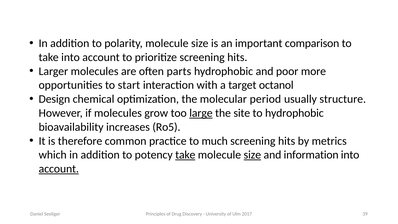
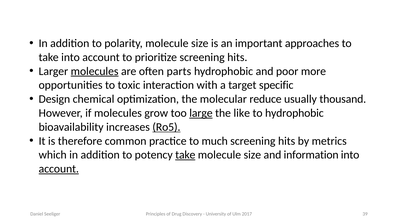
comparison: comparison -> approaches (312, 43)
molecules underline: none -> present (95, 71)
start: start -> toxic (129, 85)
octanol: octanol -> specific (276, 85)
period: period -> reduce (266, 99)
structure: structure -> thousand (343, 99)
site: site -> like (242, 113)
Ro5 underline: none -> present (166, 127)
size underline: present -> none (252, 155)
